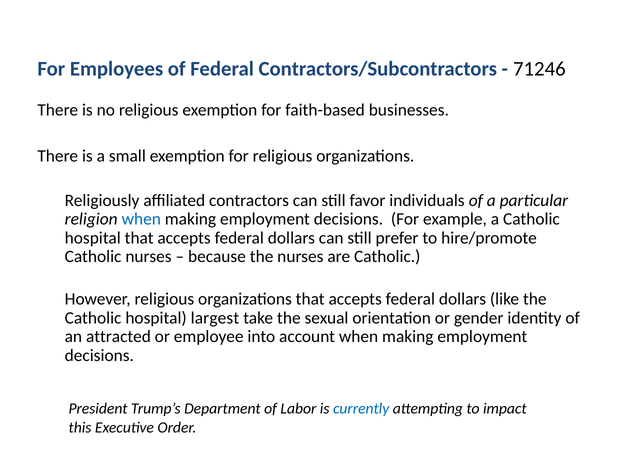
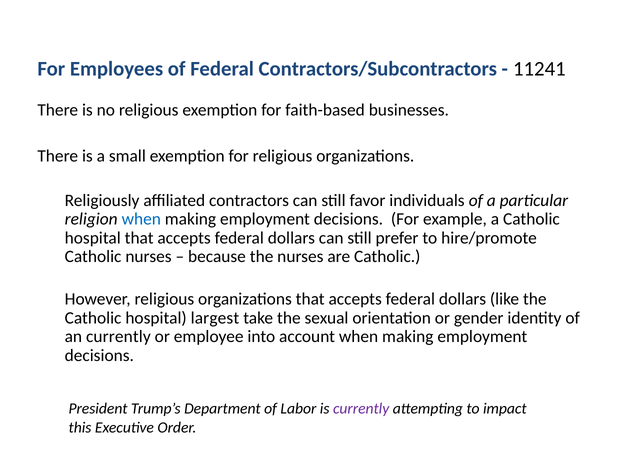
71246: 71246 -> 11241 (539, 69)
an attracted: attracted -> currently (118, 337)
currently colour: blue -> purple (361, 409)
